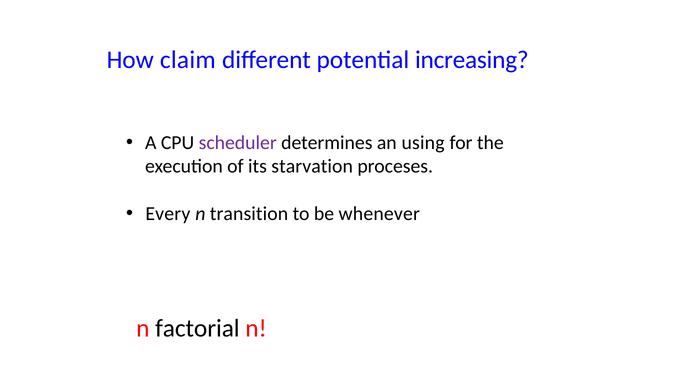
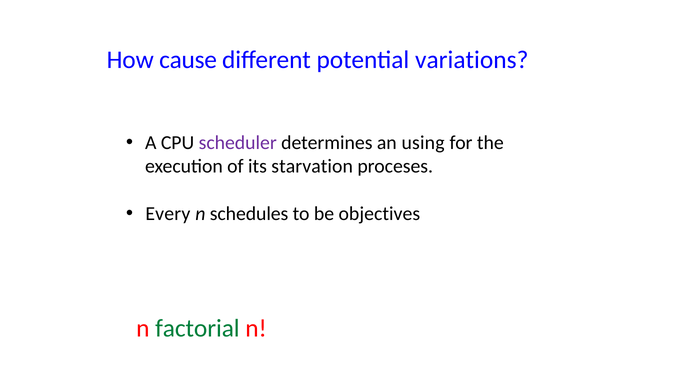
claim: claim -> cause (188, 60)
increasing: increasing -> variations (472, 60)
transition: transition -> schedules (249, 214)
whenever: whenever -> objectives (379, 214)
factorial colour: black -> green (197, 328)
